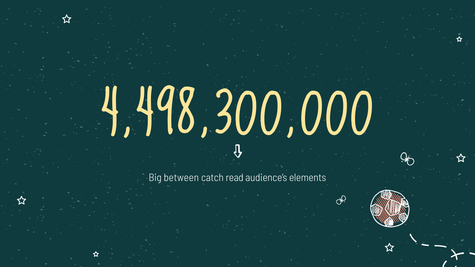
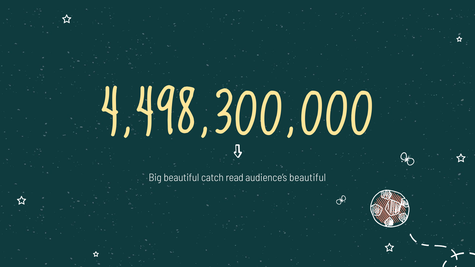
Big between: between -> beautiful (181, 178)
audience’s elements: elements -> beautiful (308, 178)
